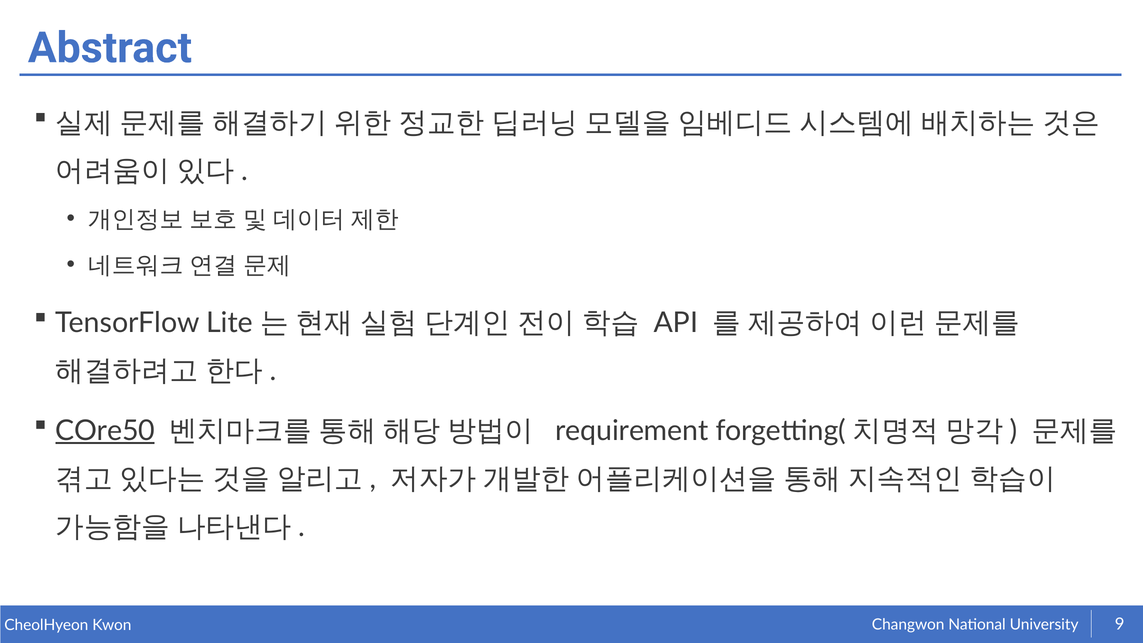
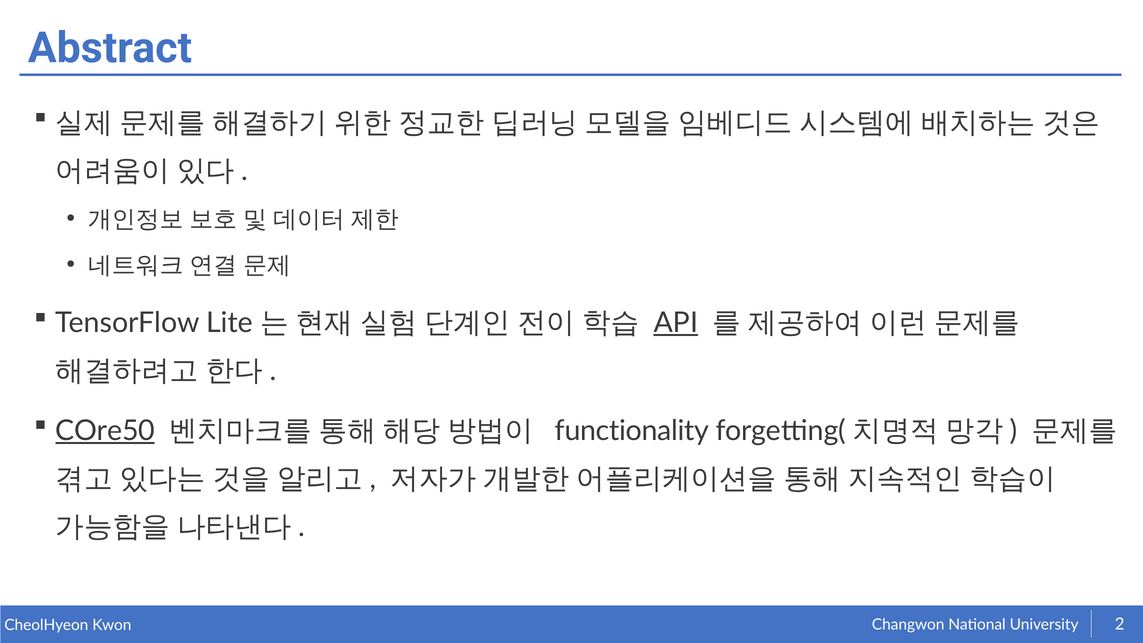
API underline: none -> present (676, 323)
requirement: requirement -> functionality (632, 431)
9: 9 -> 2 (1120, 624)
